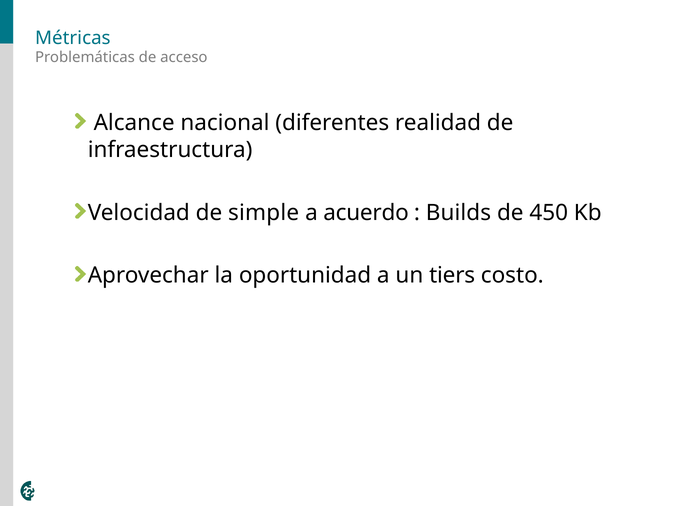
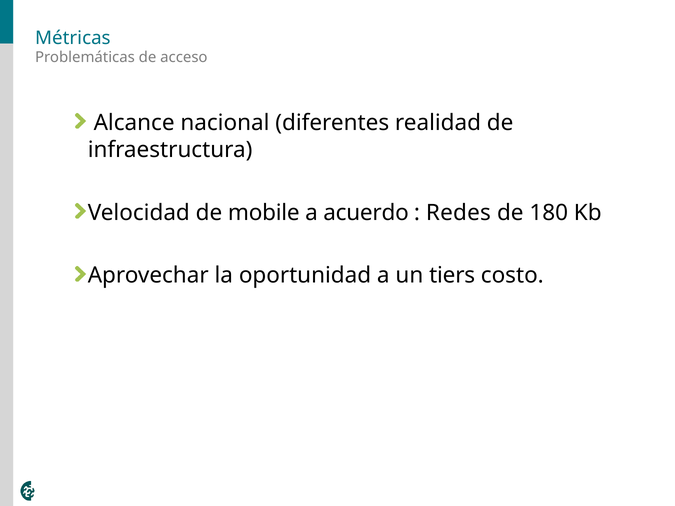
simple: simple -> mobile (264, 213)
Builds: Builds -> Redes (458, 213)
450: 450 -> 180 (549, 213)
